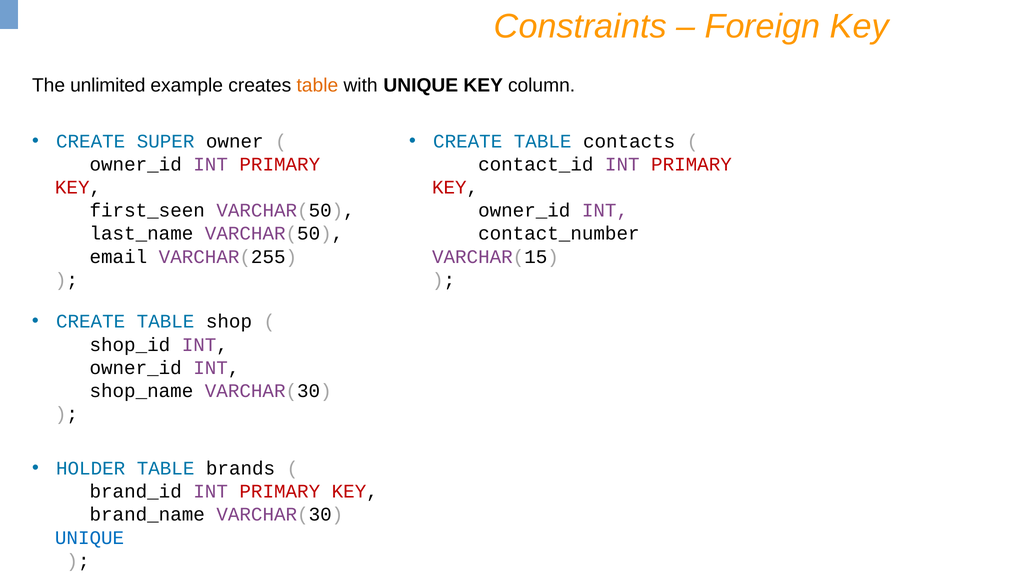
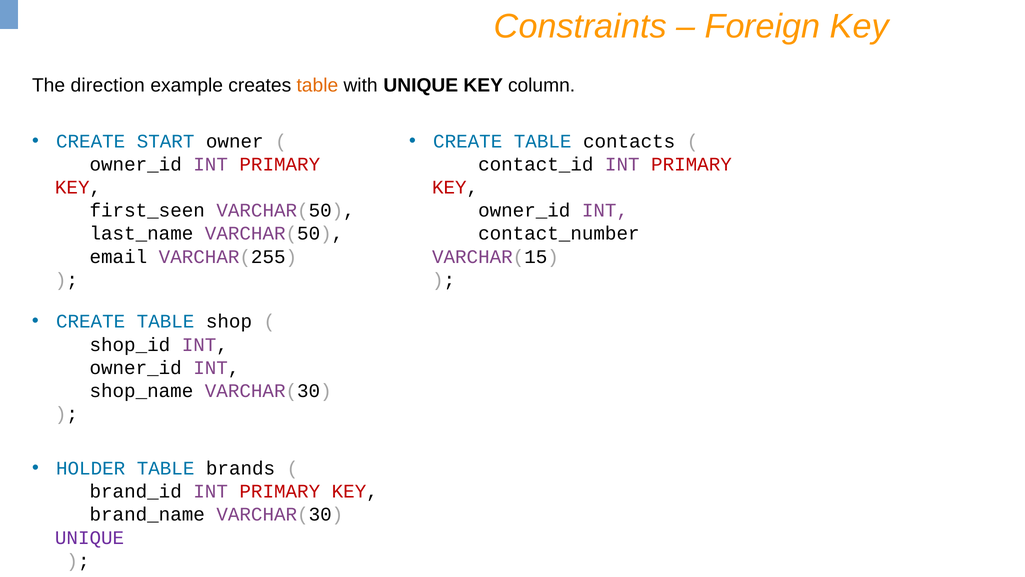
unlimited: unlimited -> direction (108, 85)
SUPER: SUPER -> START (166, 141)
UNIQUE colour: blue -> purple (90, 537)
